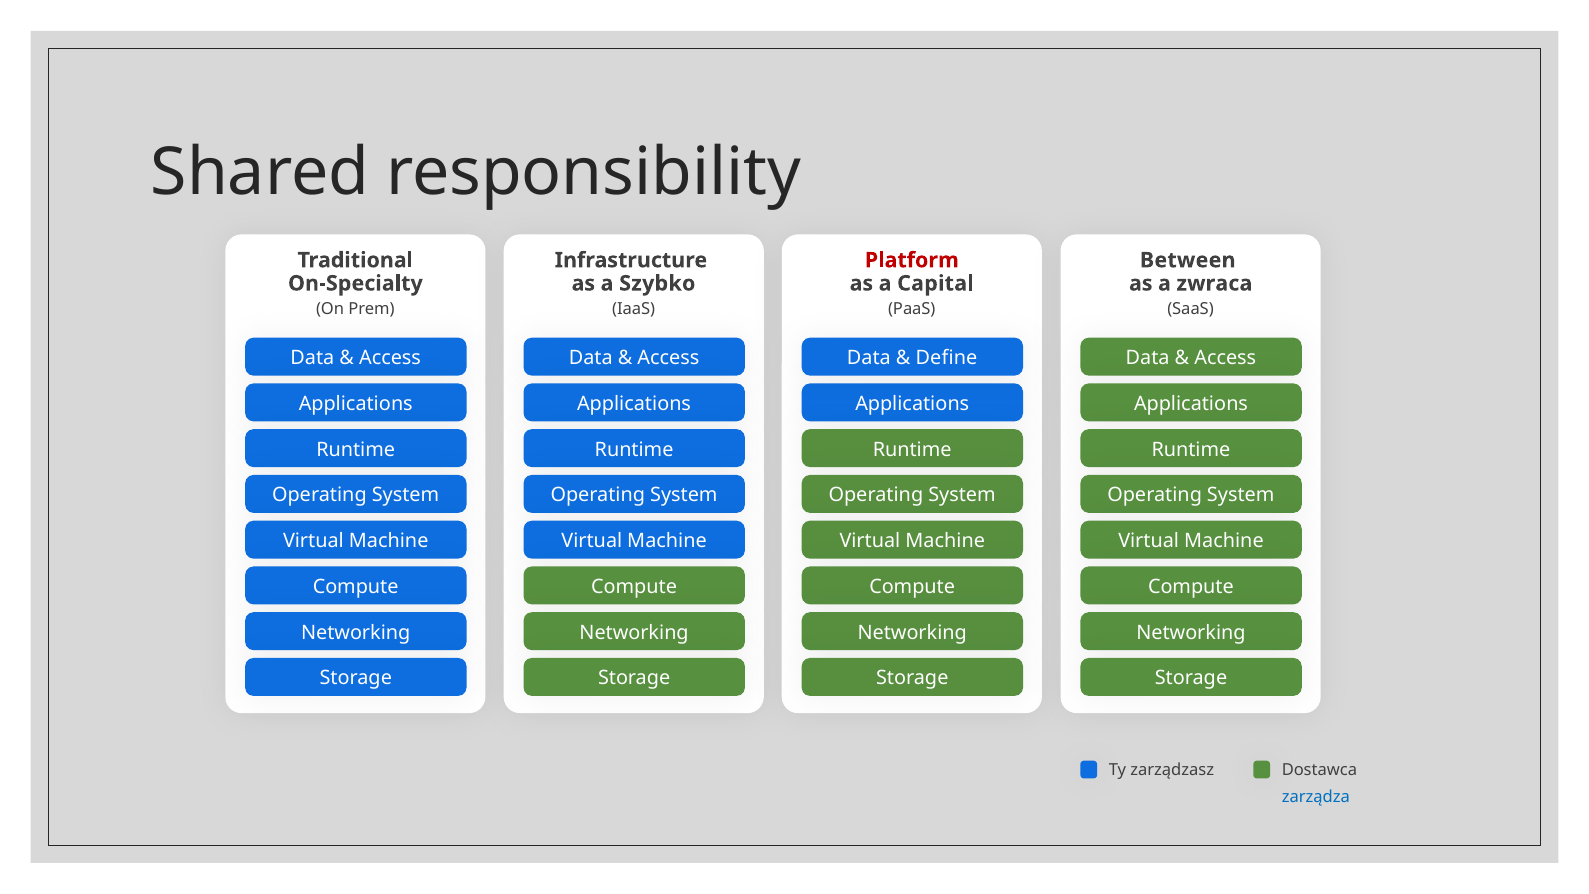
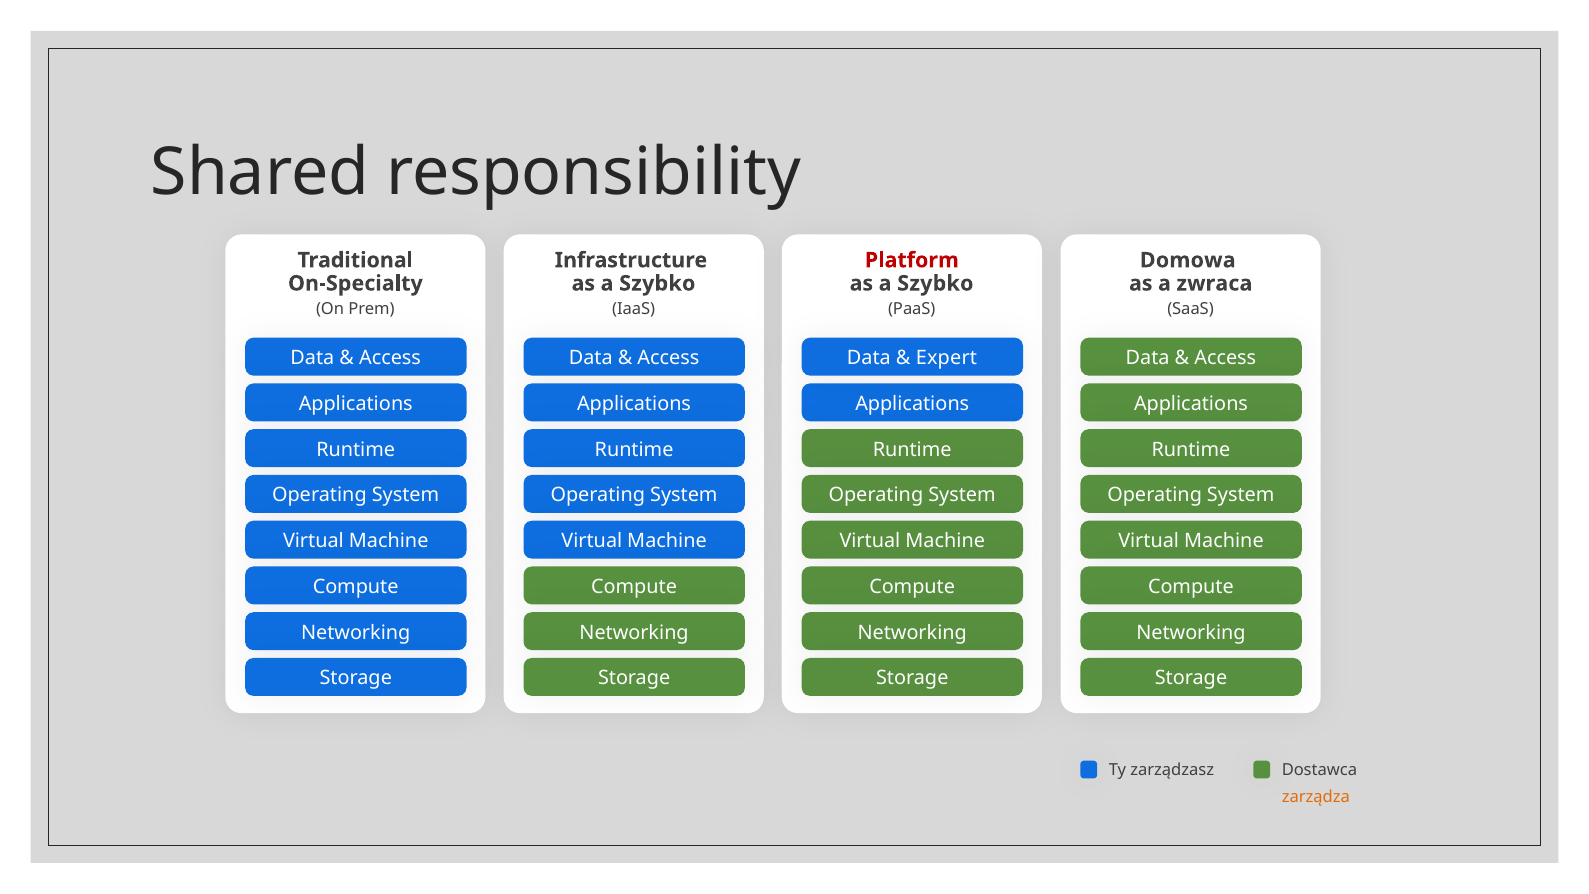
Between: Between -> Domowa (1188, 260)
Capital: Capital -> Szybko (935, 283)
Define: Define -> Expert (946, 358)
zarządza colour: blue -> orange (1316, 797)
